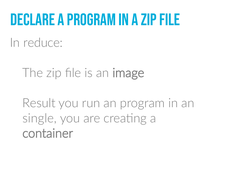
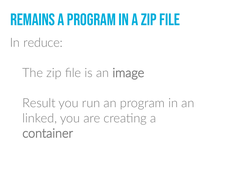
Declare: Declare -> Remains (33, 20)
single: single -> linked (40, 118)
